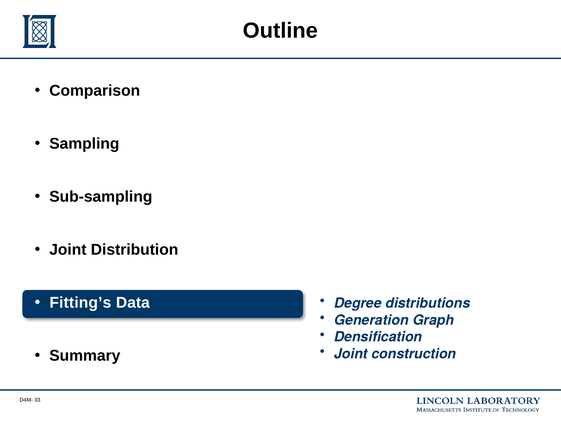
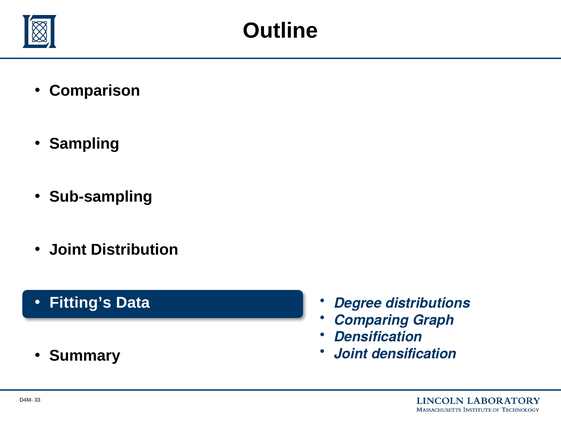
Generation: Generation -> Comparing (371, 320)
Joint construction: construction -> densification (414, 354)
